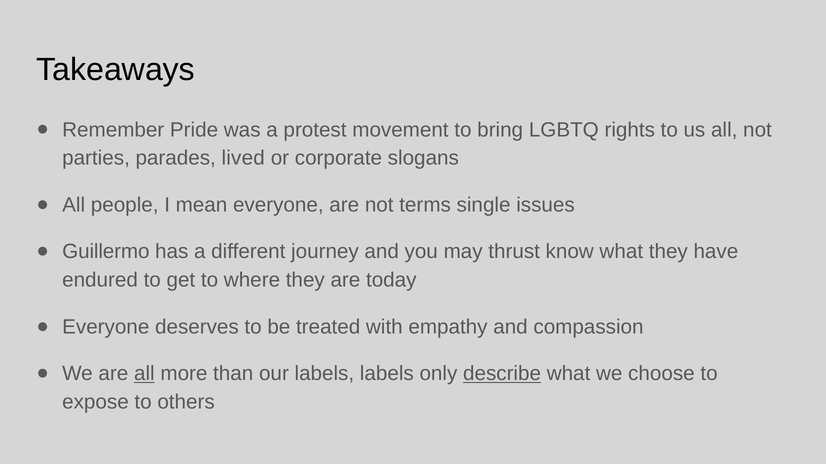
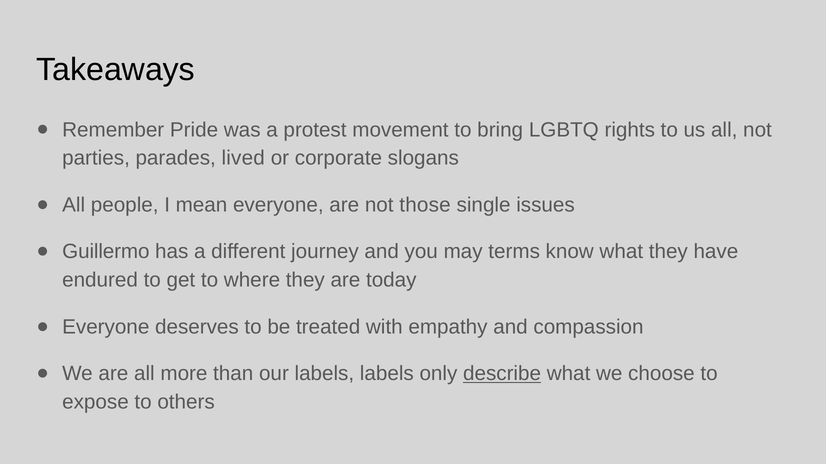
terms: terms -> those (425, 205)
thrust: thrust -> terms (514, 252)
all underline: present -> none (144, 374)
